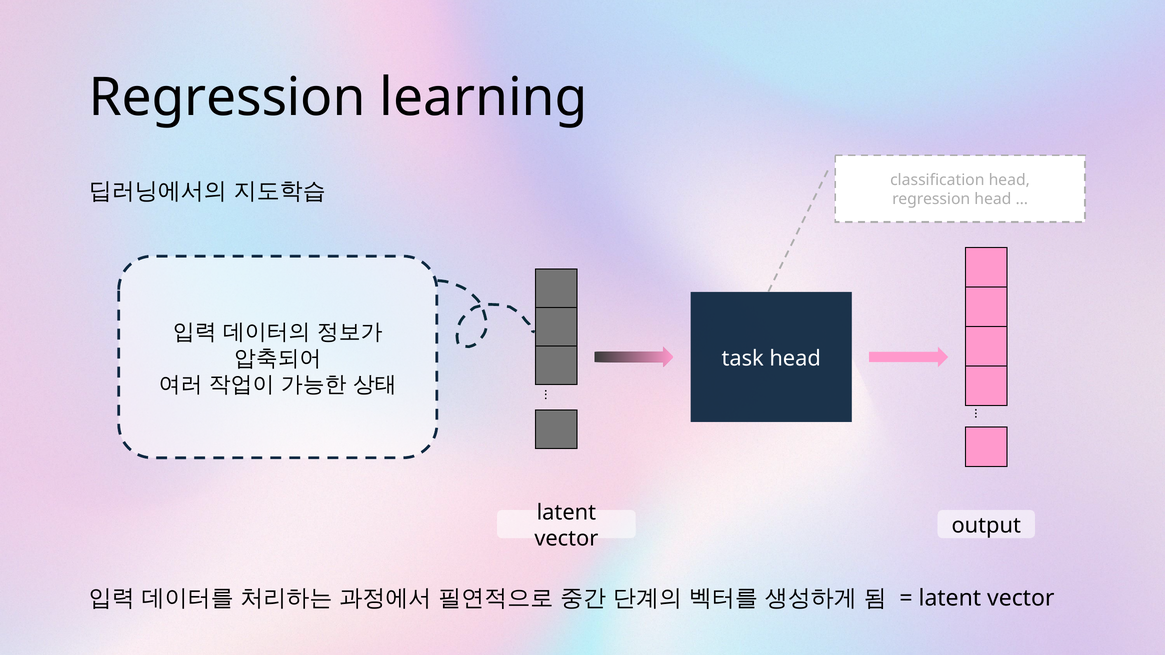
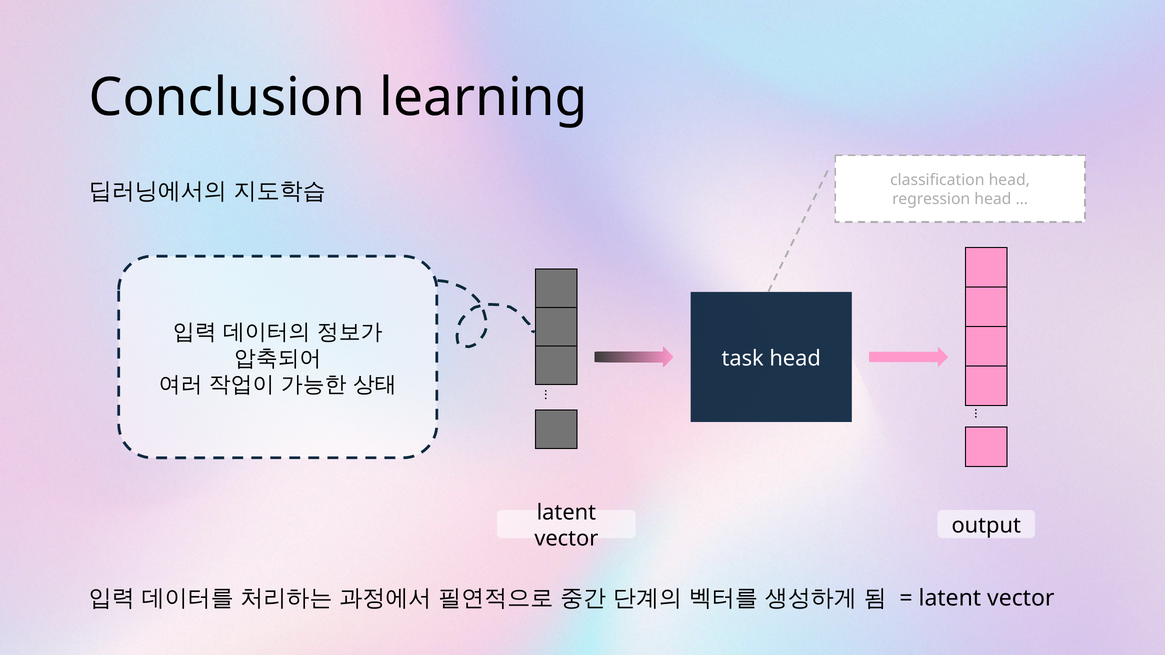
Regression: Regression -> Conclusion (227, 98)
